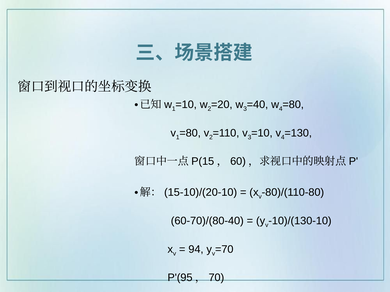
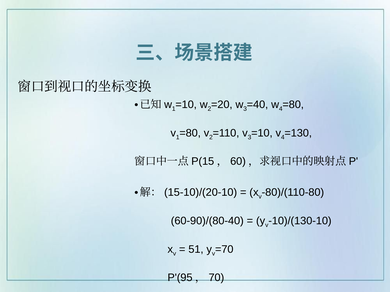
60-70)/(80-40: 60-70)/(80-40 -> 60-90)/(80-40 (207, 221)
94: 94 -> 51 (196, 250)
